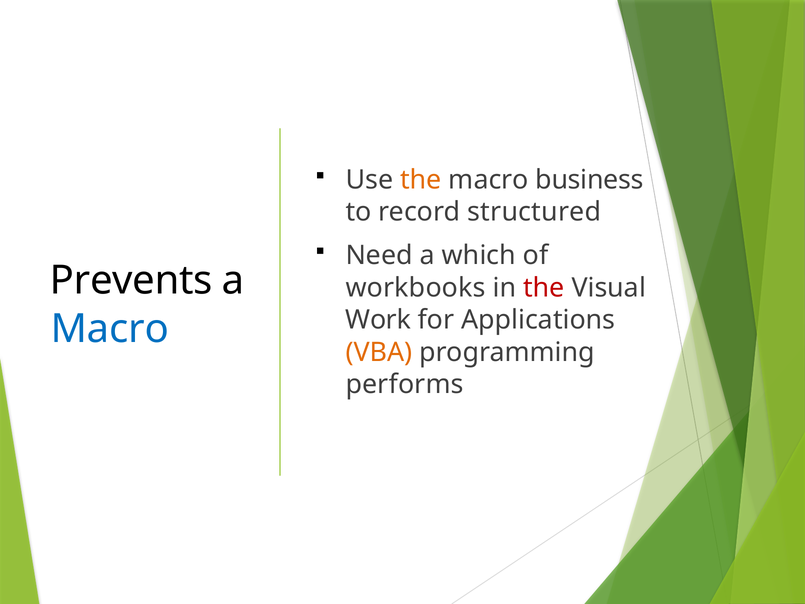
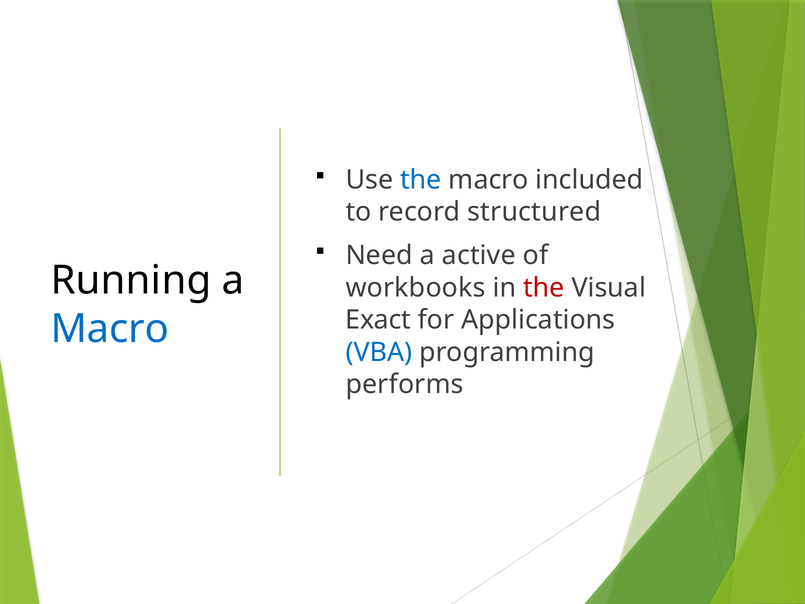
the colour: orange -> blue (421, 180)
business: business -> included (589, 180)
which: which -> active (479, 255)
Prevents: Prevents -> Running (131, 281)
Work: Work -> Exact (378, 320)
VBA colour: orange -> blue (379, 352)
